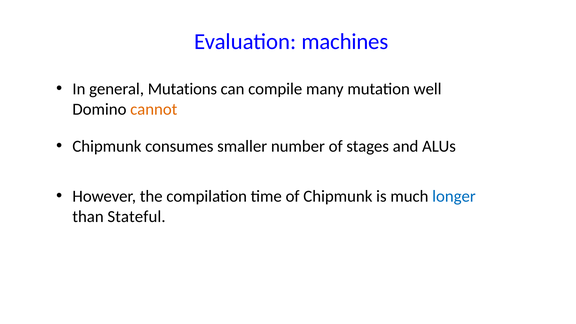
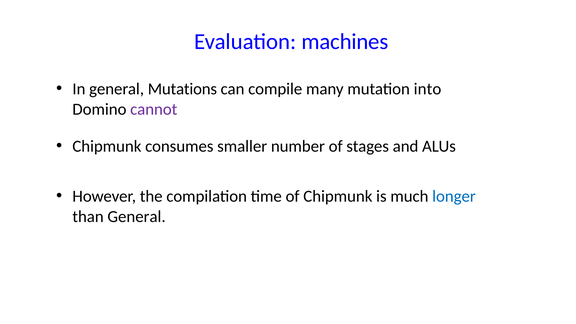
well: well -> into (427, 89)
cannot colour: orange -> purple (154, 109)
than Stateful: Stateful -> General (137, 217)
